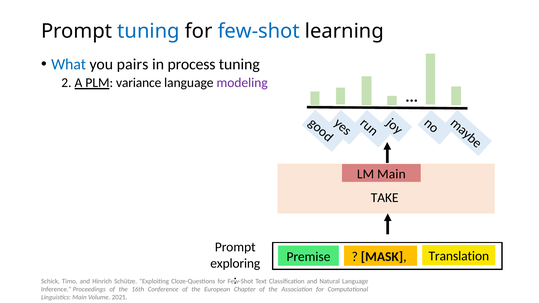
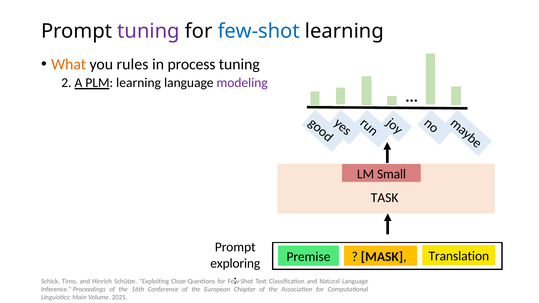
tuning colour: blue -> purple (149, 31)
What colour: blue -> orange (69, 64)
pairs: pairs -> rules (133, 64)
PLM variance: variance -> learning (139, 83)
LM Main: Main -> Small (392, 174)
TAKE: TAKE -> TASK (385, 198)
